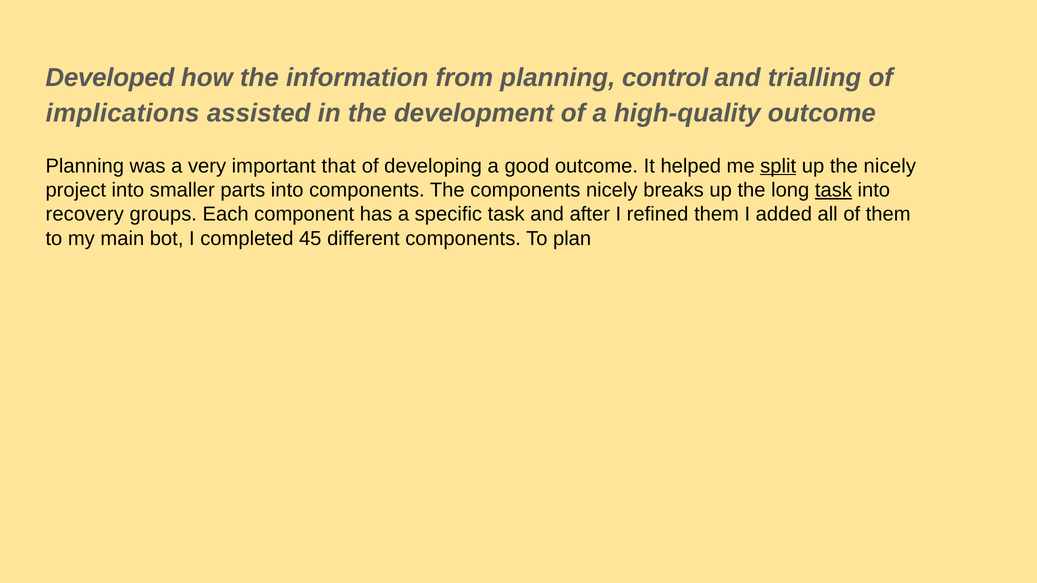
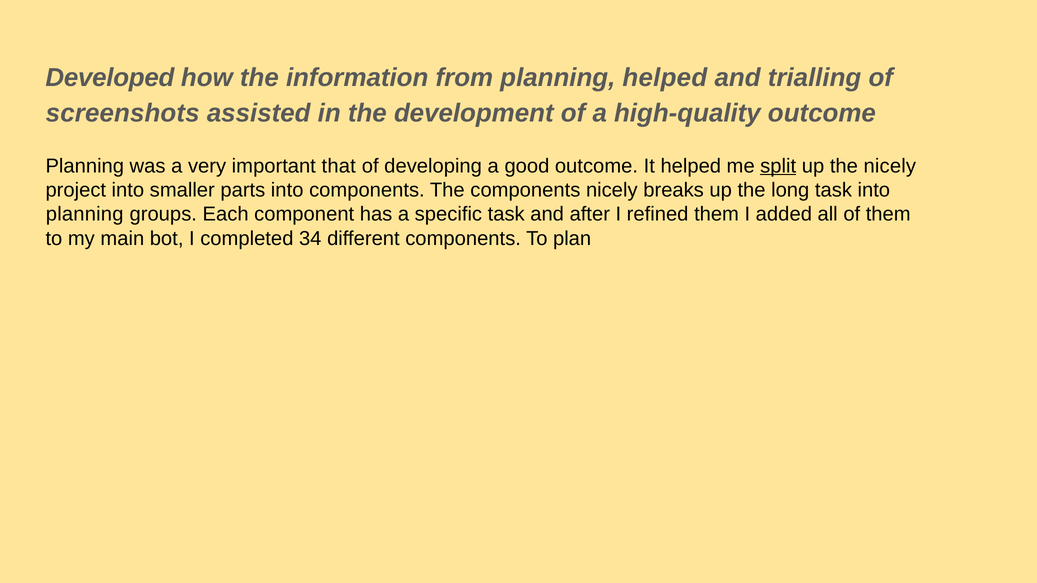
planning control: control -> helped (665, 78)
implications: implications -> screenshots (123, 113)
task underline: present -> none (833, 190)
recovery: recovery -> planning (85, 214)
45: 45 -> 34 (310, 239)
